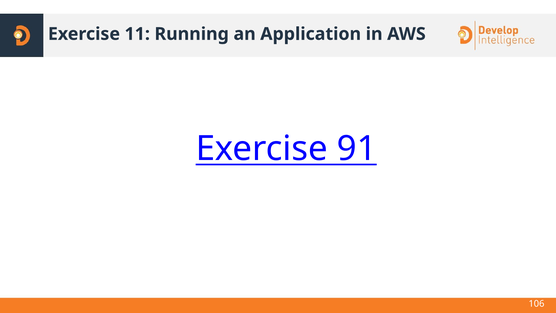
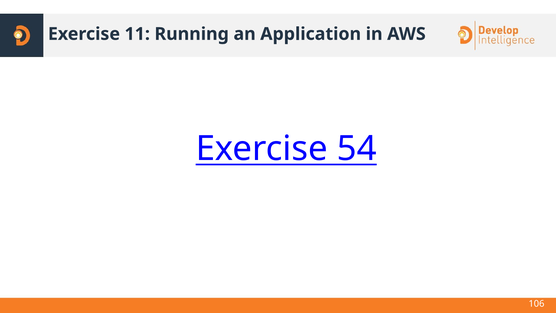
91: 91 -> 54 (357, 149)
